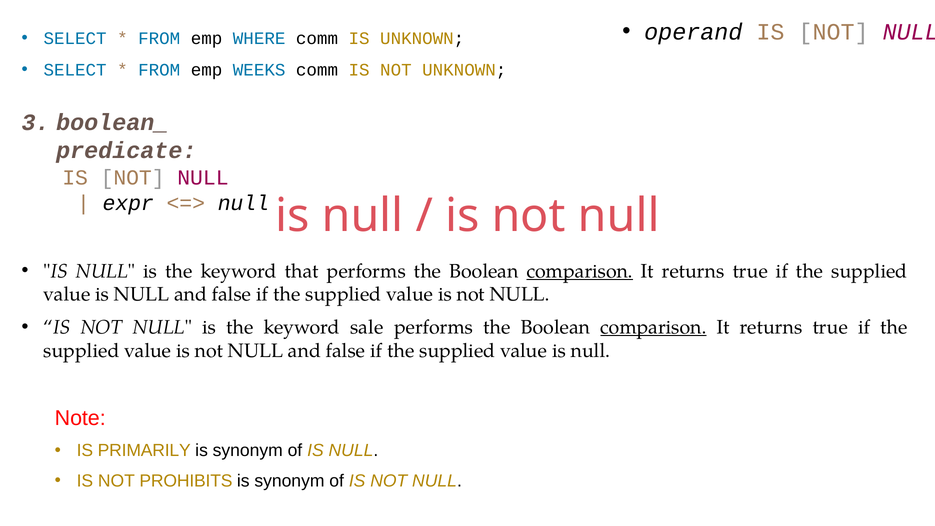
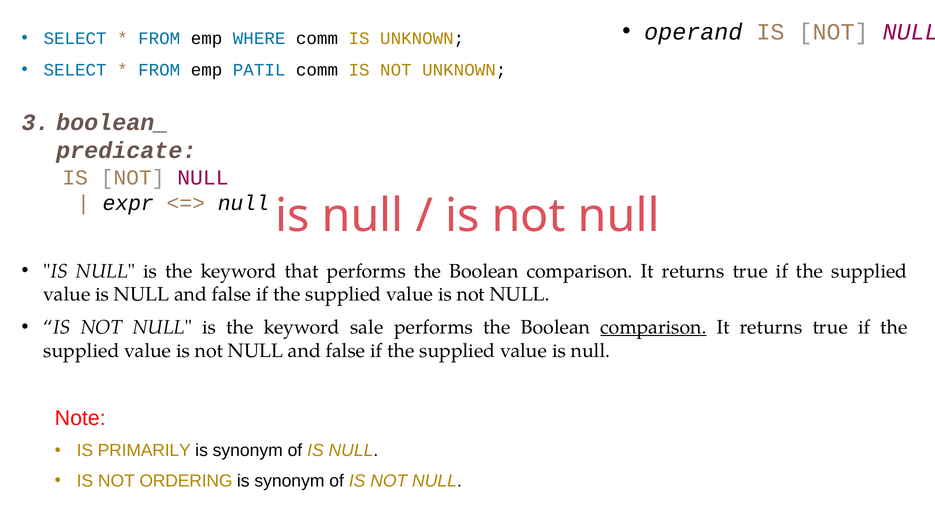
WEEKS: WEEKS -> PATIL (259, 70)
comparison underline: present -> none (580, 271)
PROHIBITS: PROHIBITS -> ORDERING (186, 481)
